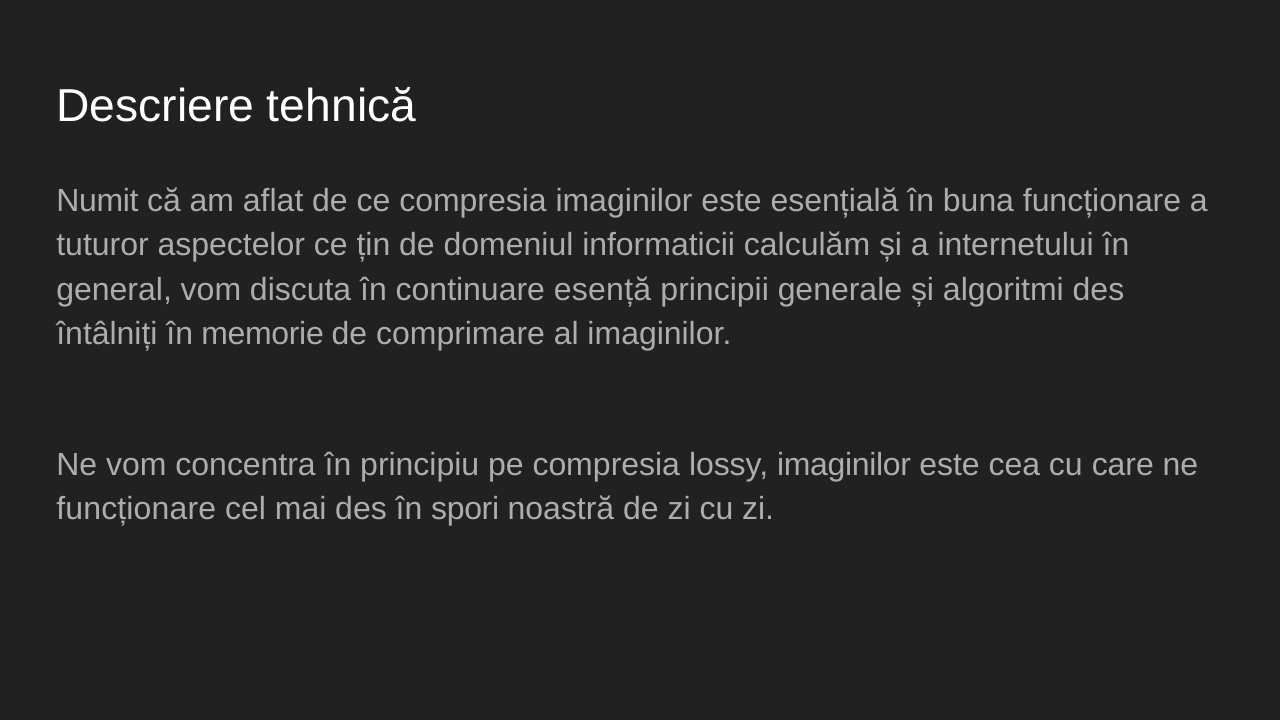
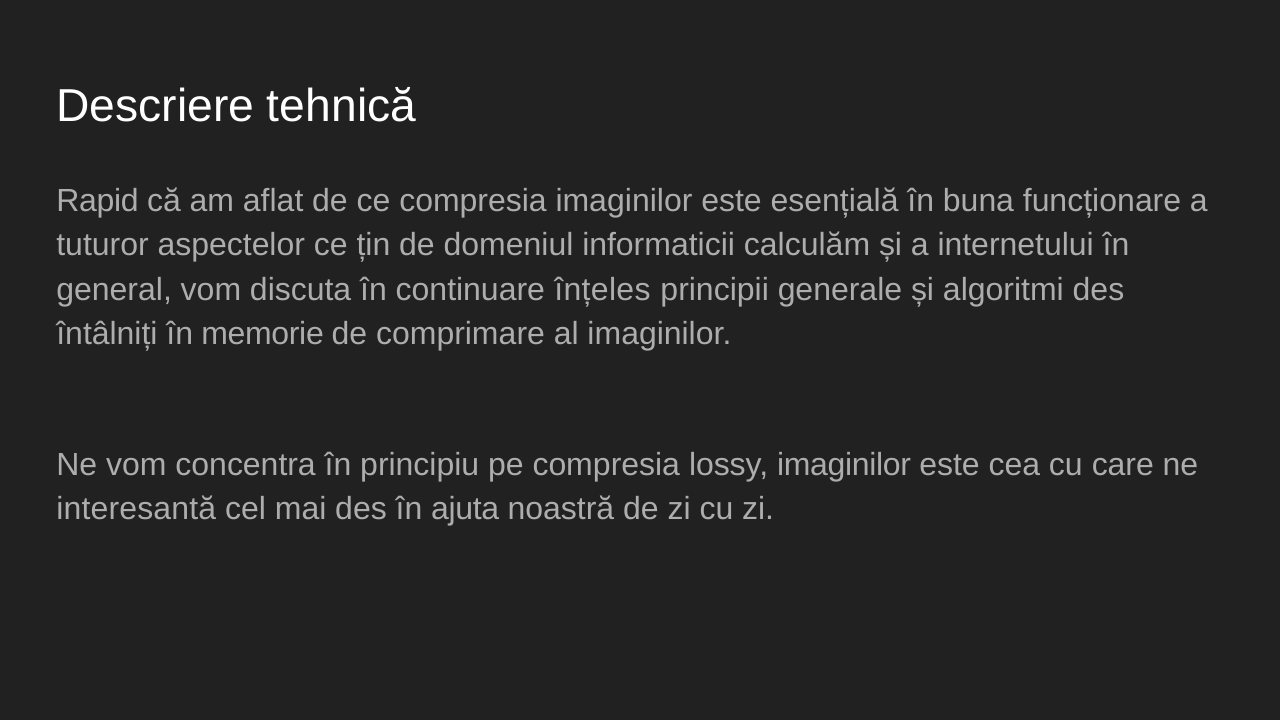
Numit: Numit -> Rapid (97, 201)
esență: esență -> înțeles (603, 290)
funcționare: funcționare -> interesantă (136, 509)
spori: spori -> ajuta (465, 509)
